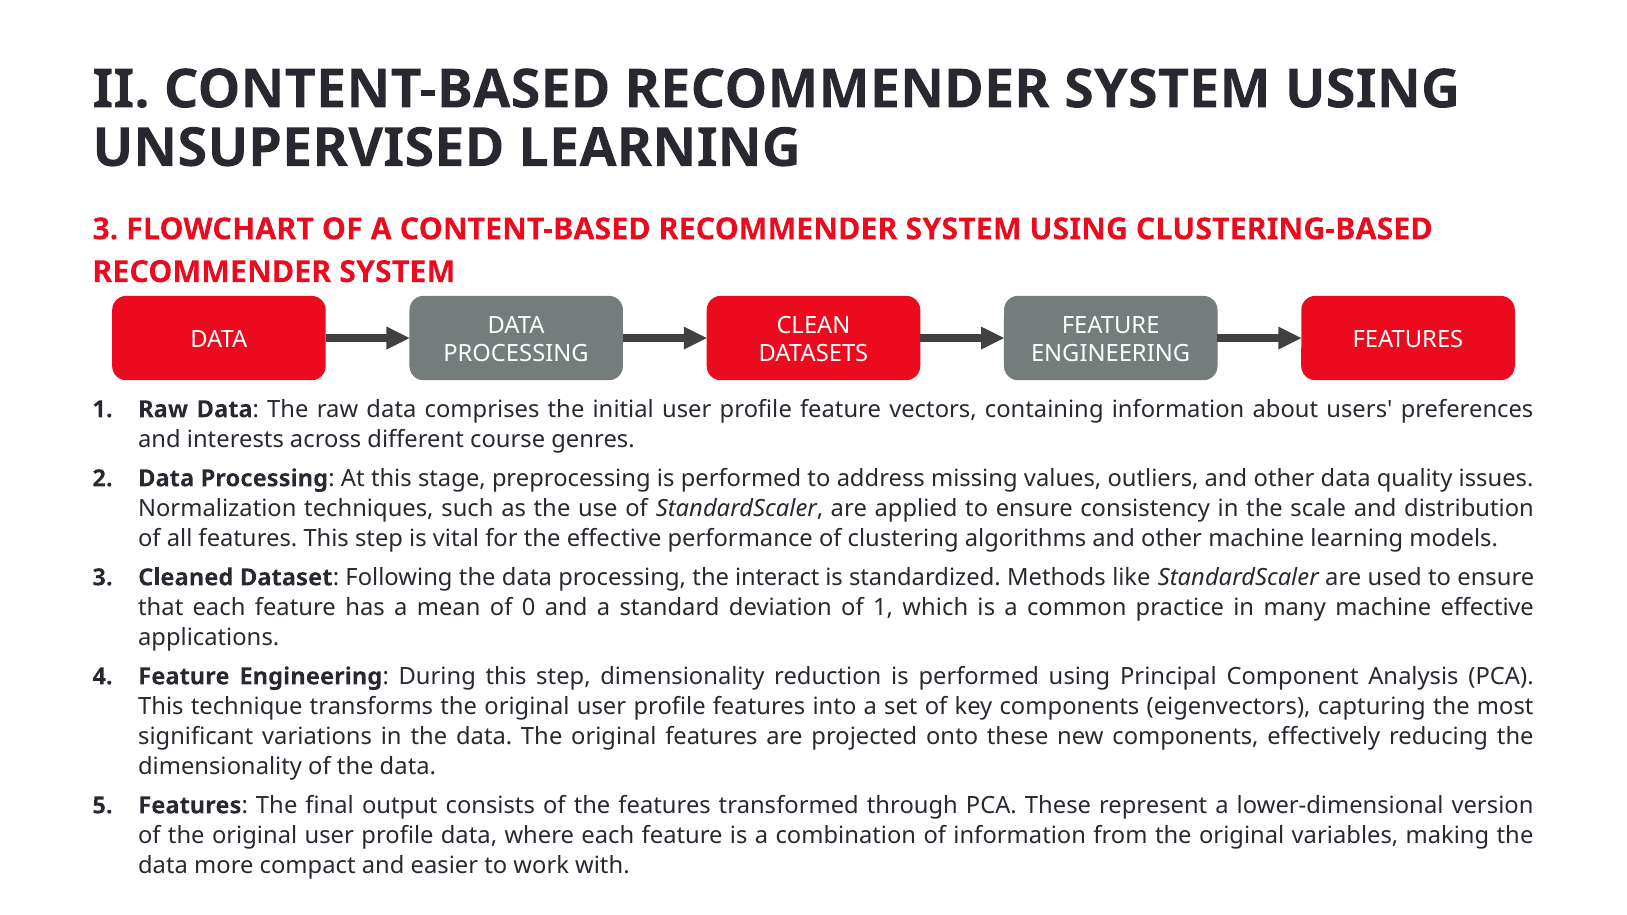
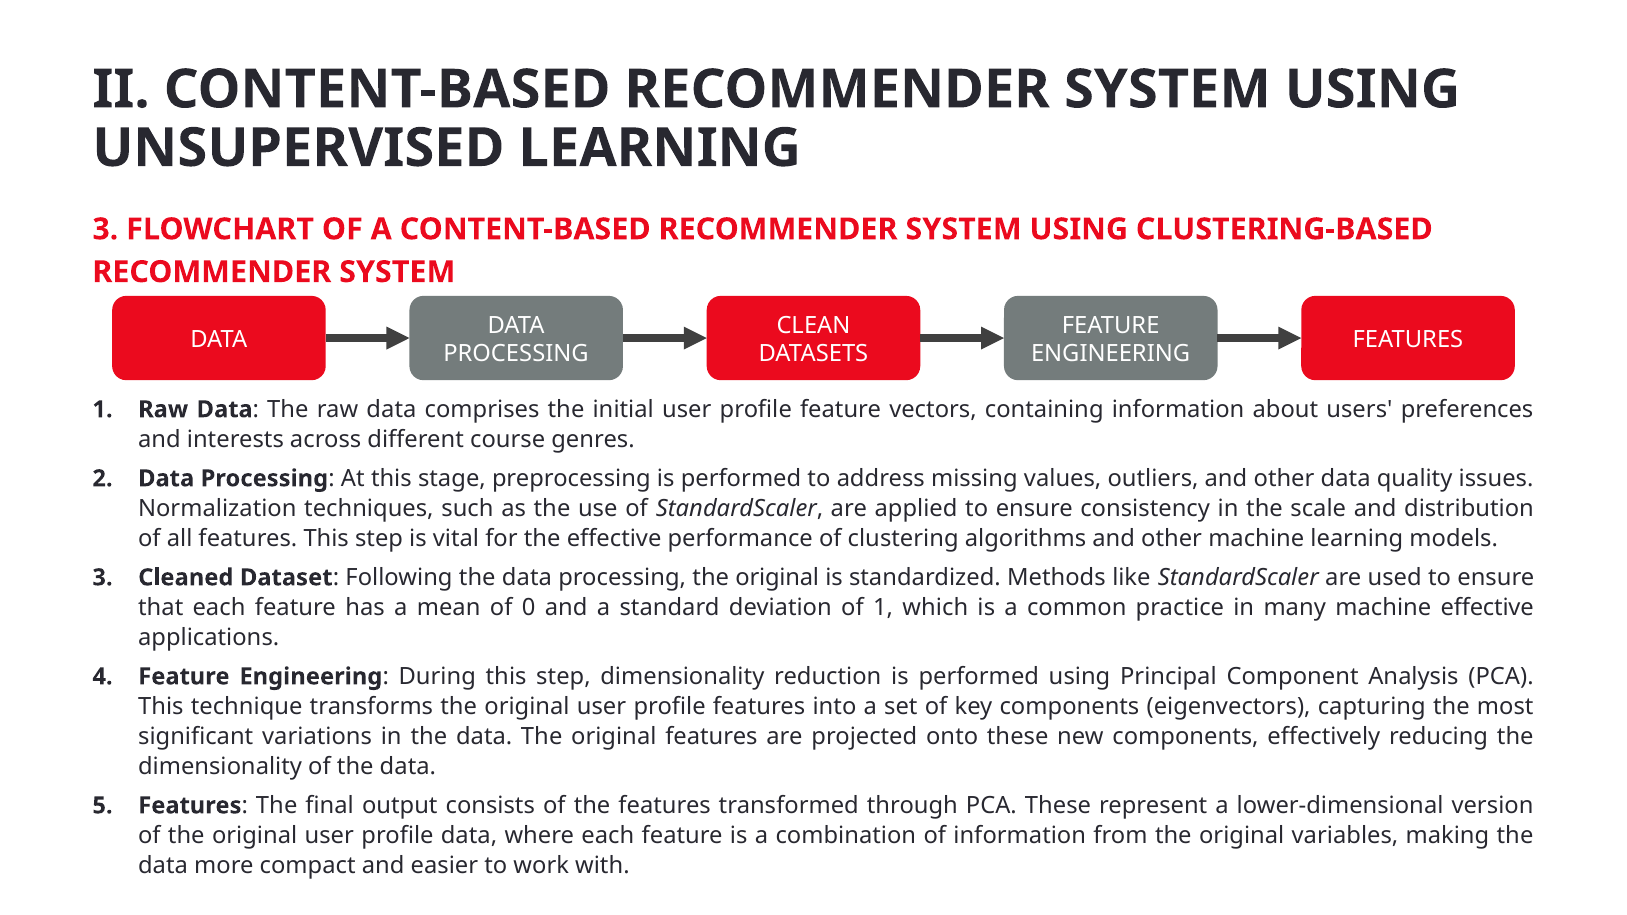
processing the interact: interact -> original (777, 578)
